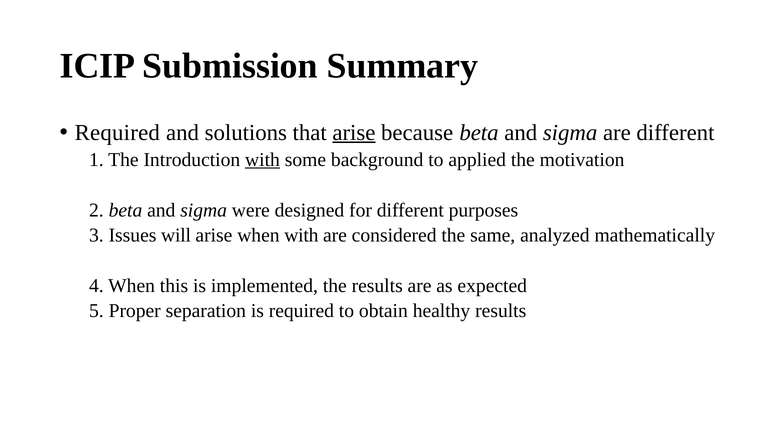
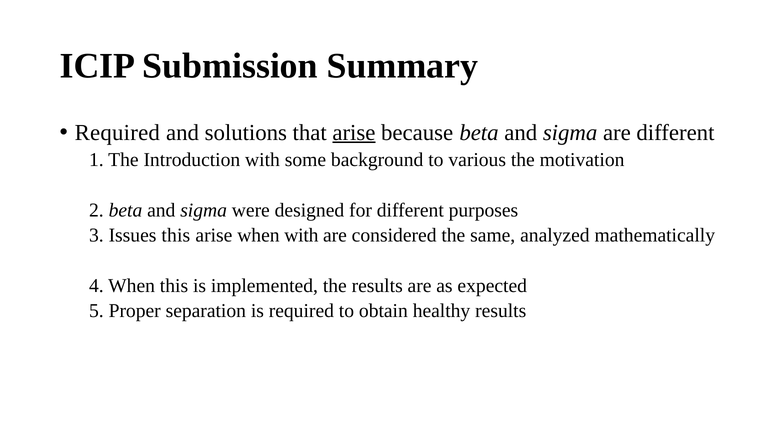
with underline: present -> none (262, 159)
applied: applied -> various (477, 159)
Issues will: will -> this (176, 235)
